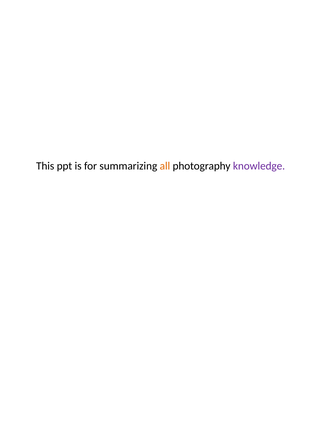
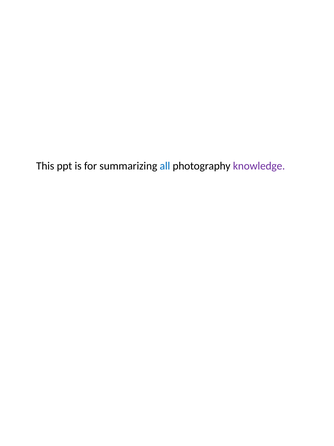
all colour: orange -> blue (165, 166)
